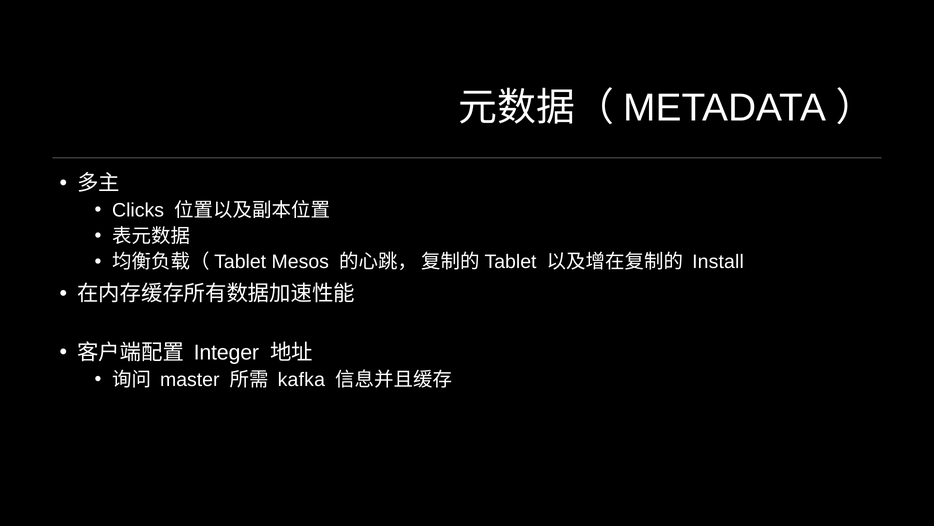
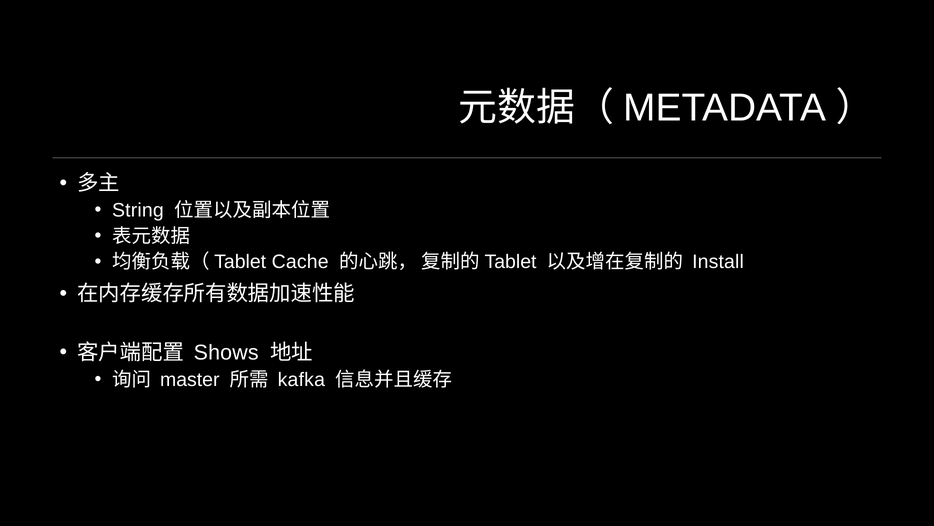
Clicks: Clicks -> String (138, 210)
Mesos: Mesos -> Cache (300, 262)
Integer: Integer -> Shows (226, 352)
